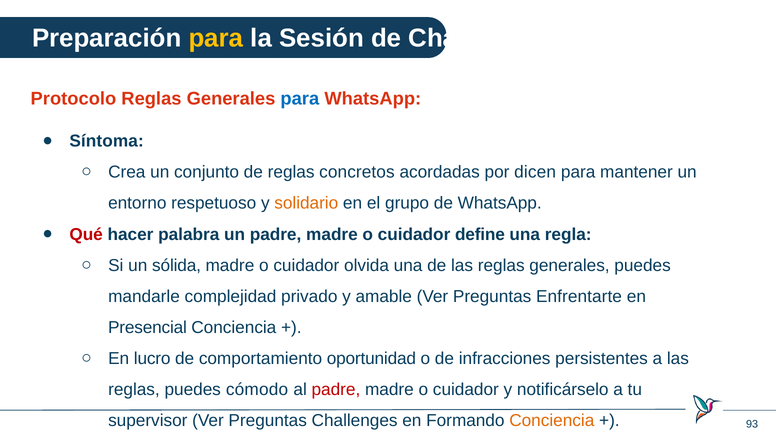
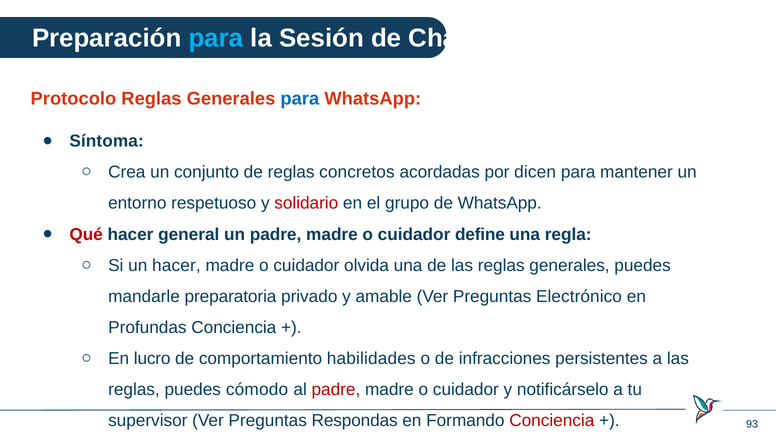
para colour: yellow -> light blue (216, 38)
solidario colour: orange -> red (306, 203)
palabra: palabra -> general (189, 234)
un sólida: sólida -> hacer (176, 265)
complejidad: complejidad -> preparatoria (231, 296)
Enfrentarte: Enfrentarte -> Electrónico (579, 296)
Presencial: Presencial -> Profundas (147, 327)
oportunidad: oportunidad -> habilidades (371, 358)
Challenges: Challenges -> Respondas (355, 420)
Conciencia colour: orange -> red (552, 420)
